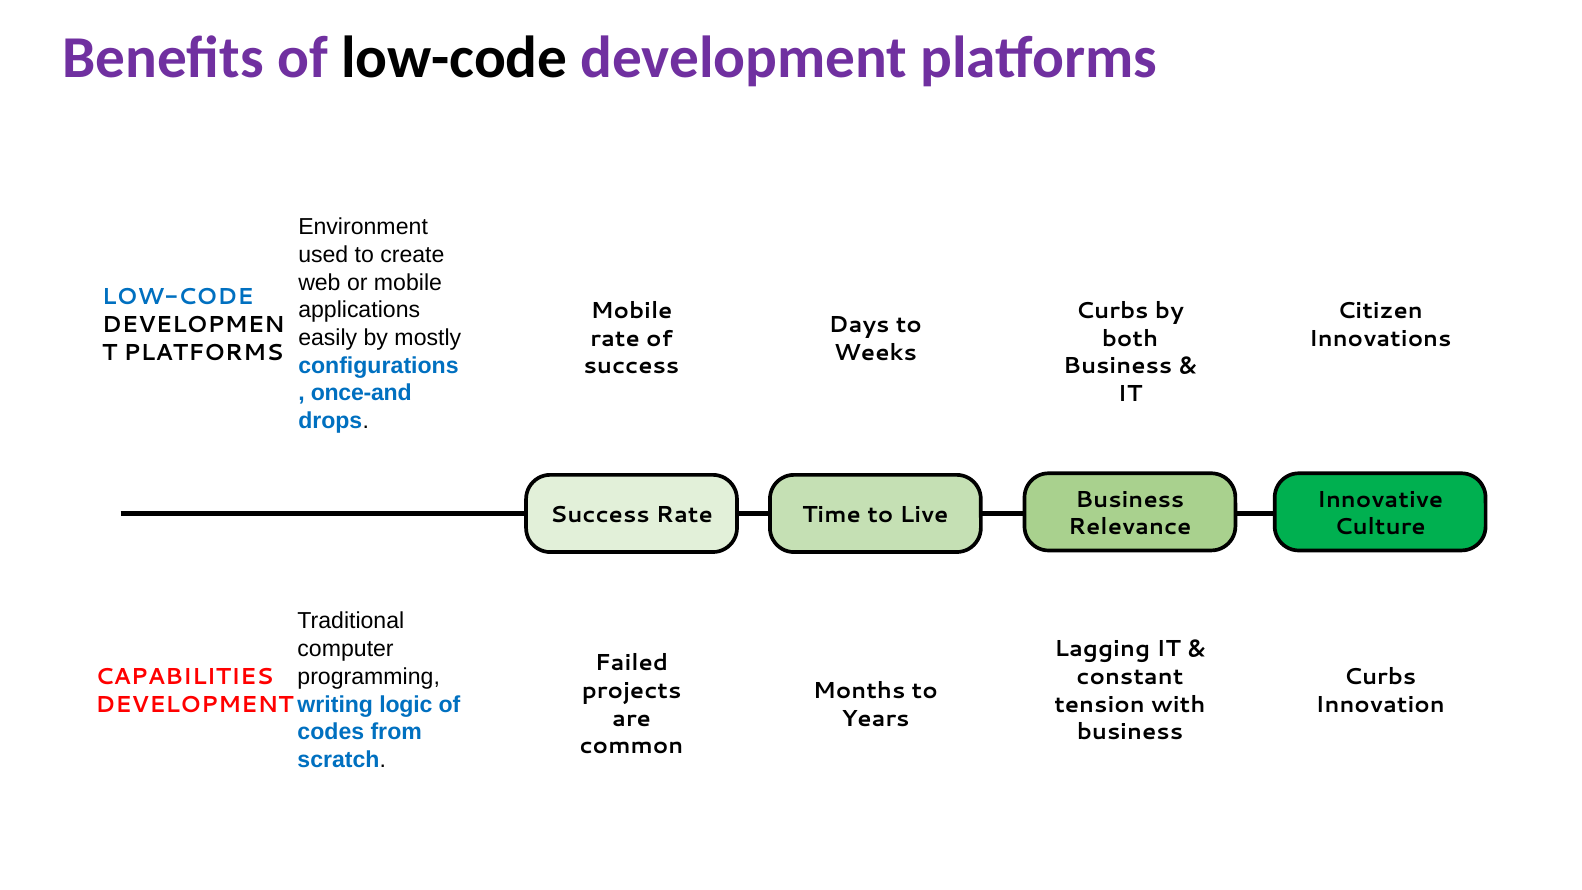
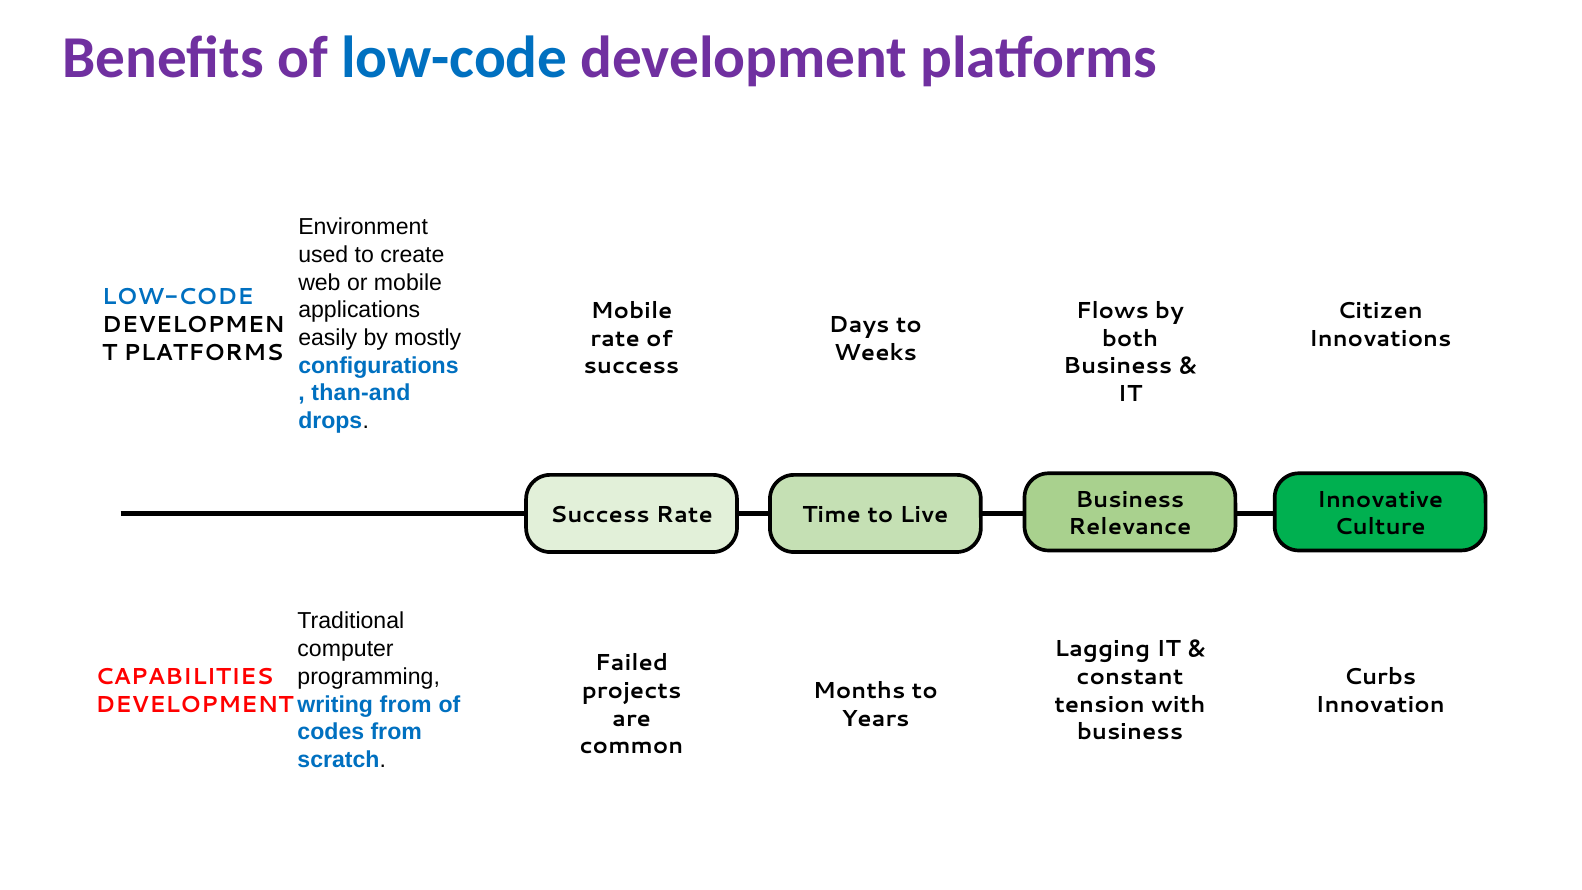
low-code colour: black -> blue (454, 58)
Curbs: Curbs -> Flows (1112, 311)
once-and: once-and -> than-and (361, 393)
writing logic: logic -> from (406, 704)
